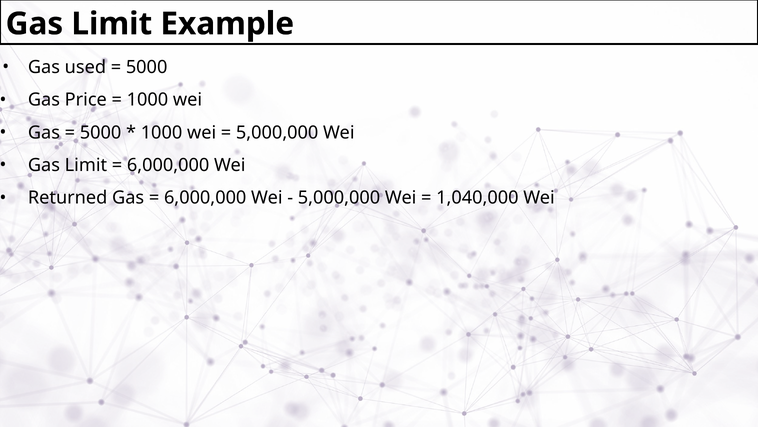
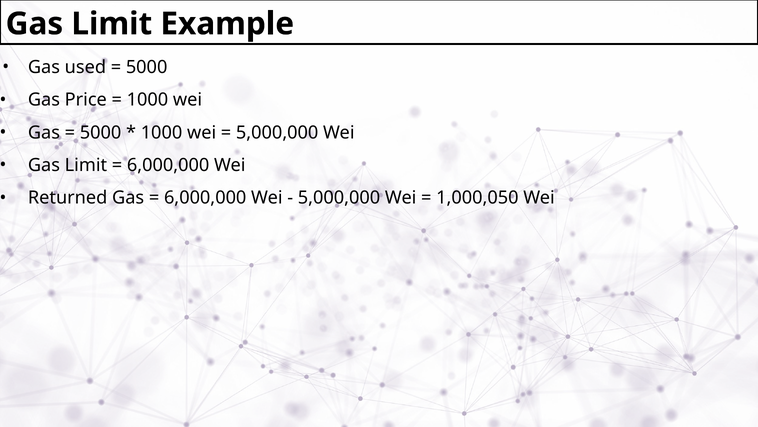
1,040,000: 1,040,000 -> 1,000,050 (477, 198)
